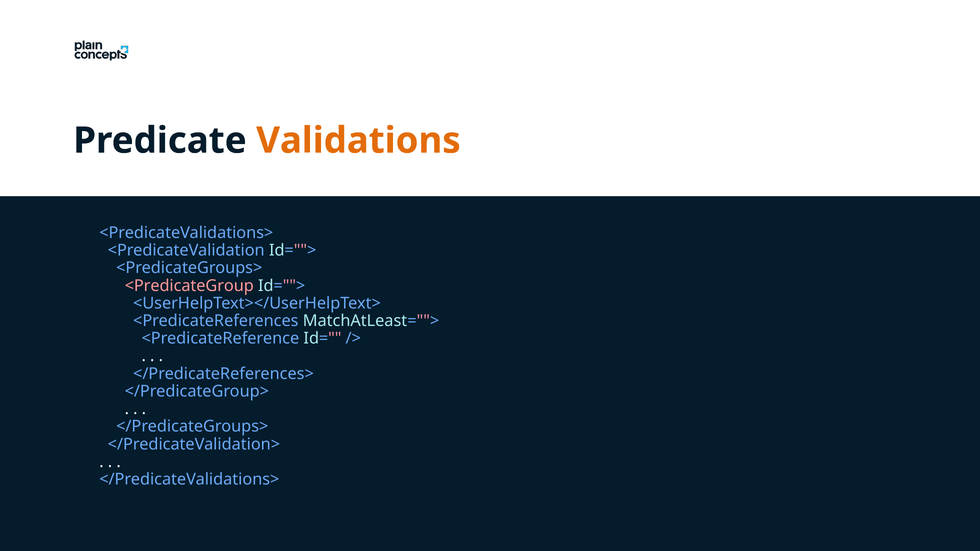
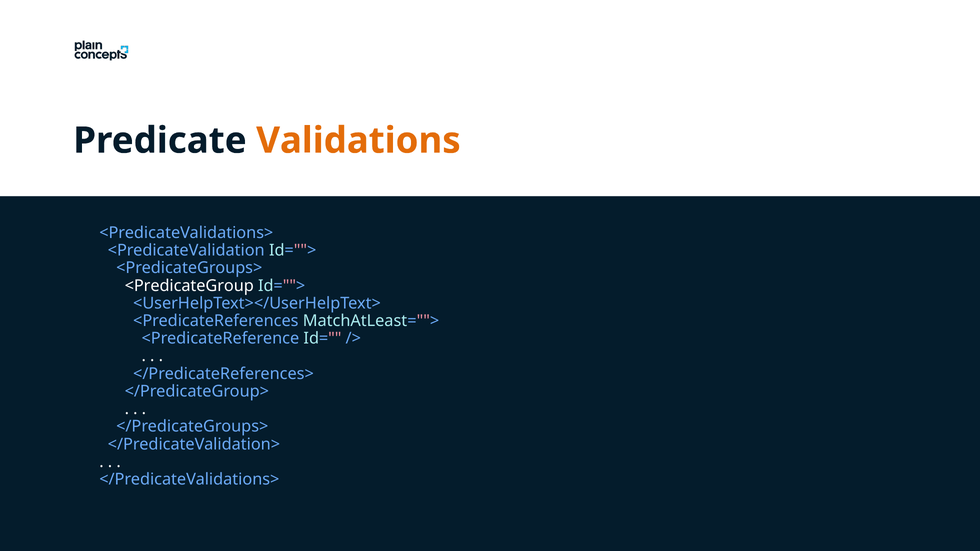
<PredicateGroup colour: pink -> white (189, 286)
